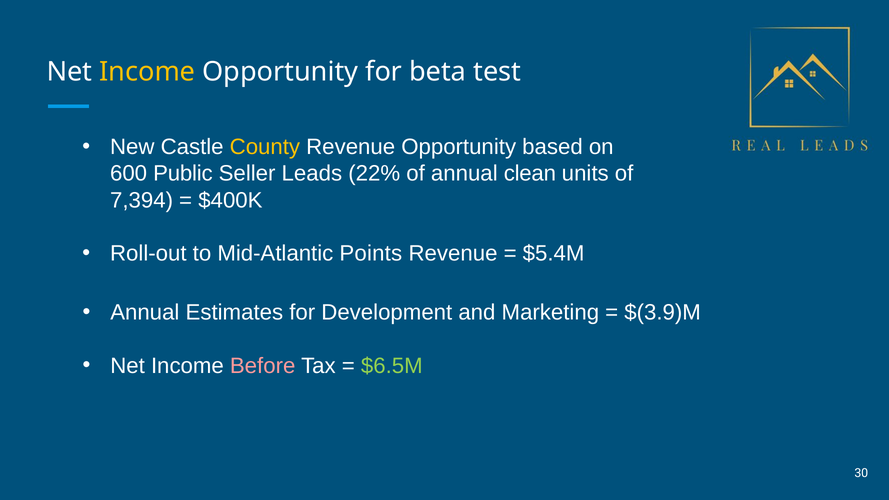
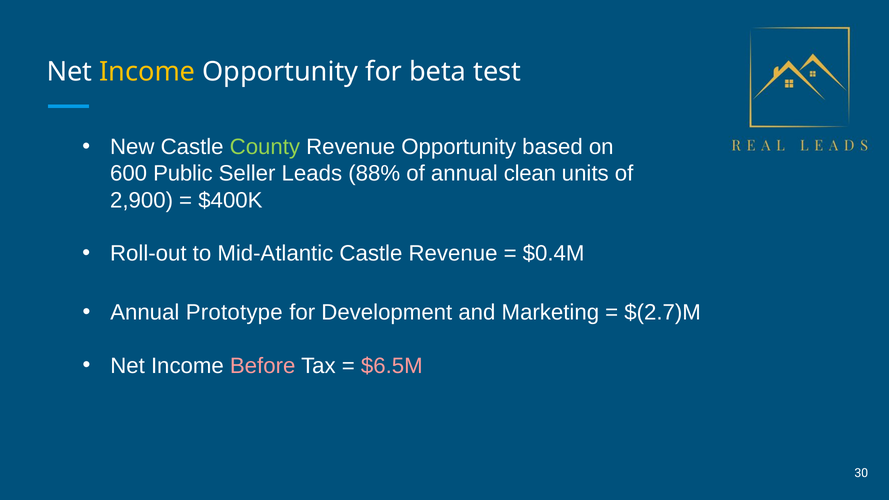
County colour: yellow -> light green (265, 147)
22%: 22% -> 88% (374, 174)
7,394: 7,394 -> 2,900 (142, 200)
Mid-Atlantic Points: Points -> Castle (371, 254)
$5.4M: $5.4M -> $0.4M (554, 254)
Estimates: Estimates -> Prototype (234, 312)
$(3.9)M: $(3.9)M -> $(2.7)M (663, 312)
$6.5M colour: light green -> pink (392, 366)
